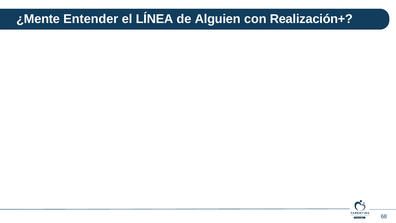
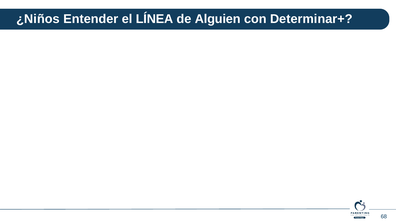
¿Mente: ¿Mente -> ¿Niños (38, 19)
Realización+: Realización+ -> Determinar+ (311, 19)
